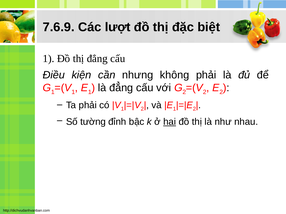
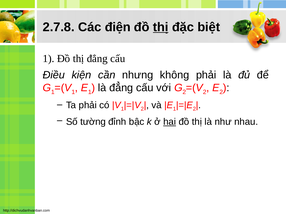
7.6.9: 7.6.9 -> 2.7.8 (59, 27)
lượt: lượt -> điện (118, 27)
thị underline: none -> present (161, 27)
